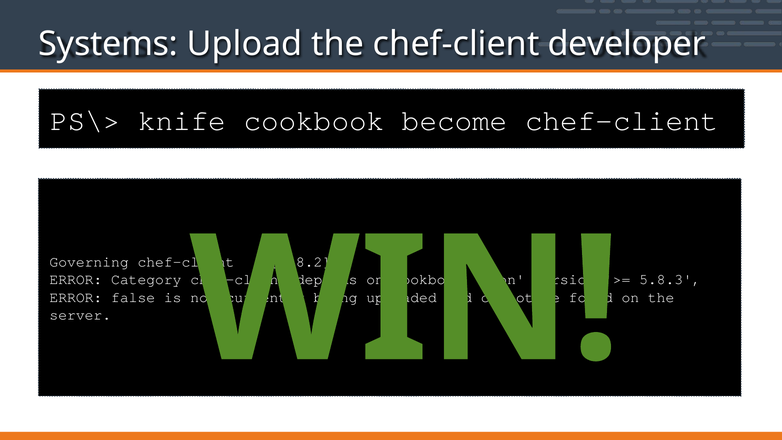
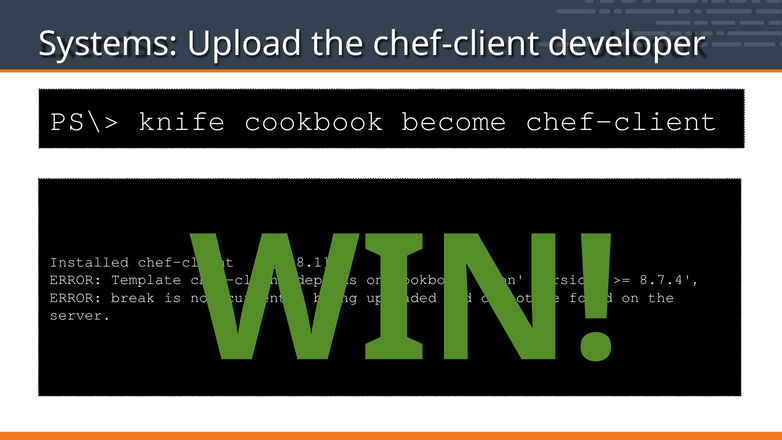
Governing: Governing -> Installed (89, 262)
3.8.2: 3.8.2 -> 1.8.1 (300, 262)
Category: Category -> Template (146, 280)
5.8.3: 5.8.3 -> 8.7.4 (670, 280)
false: false -> break (133, 297)
